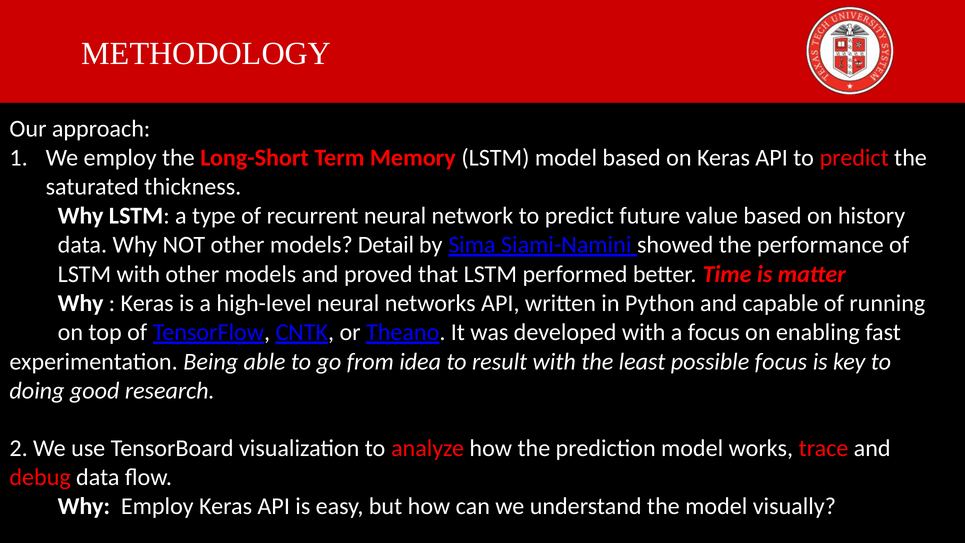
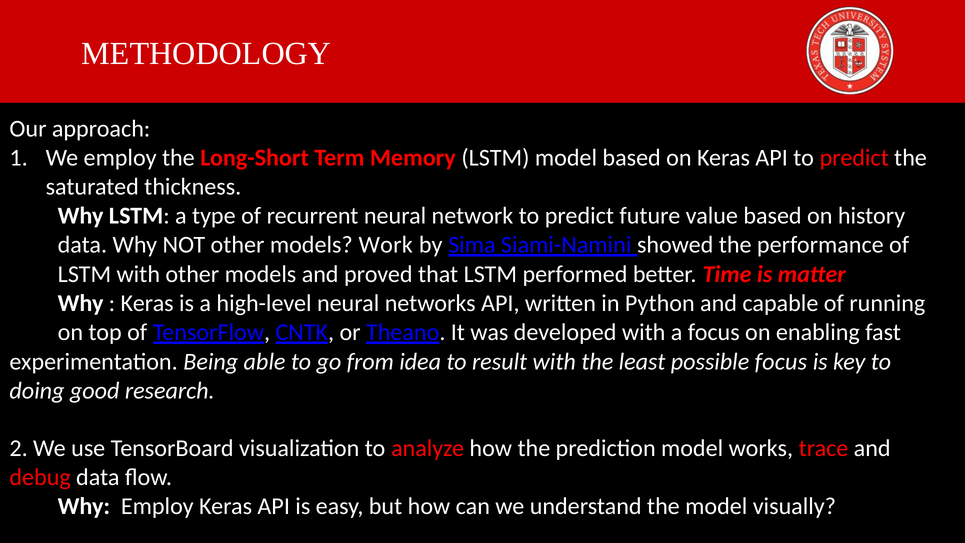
Detail: Detail -> Work (386, 245)
